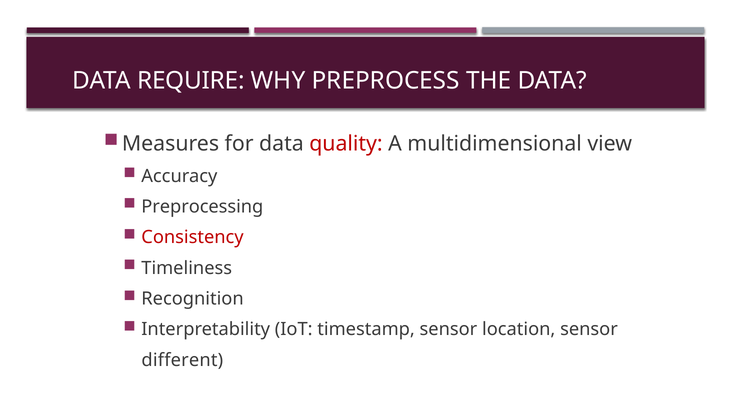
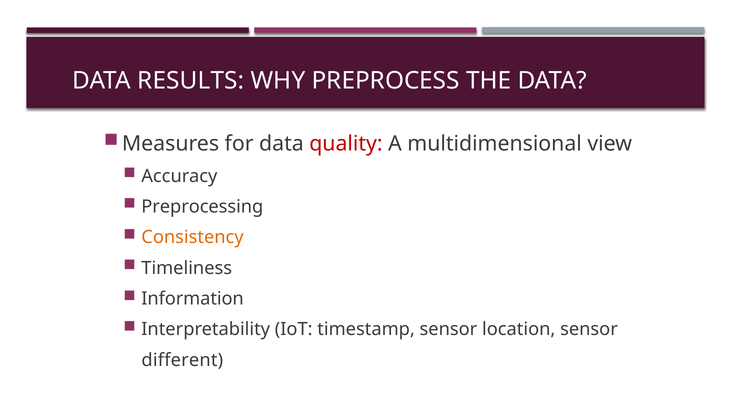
REQUIRE: REQUIRE -> RESULTS (191, 81)
Consistency colour: red -> orange (193, 238)
Recognition: Recognition -> Information (193, 299)
